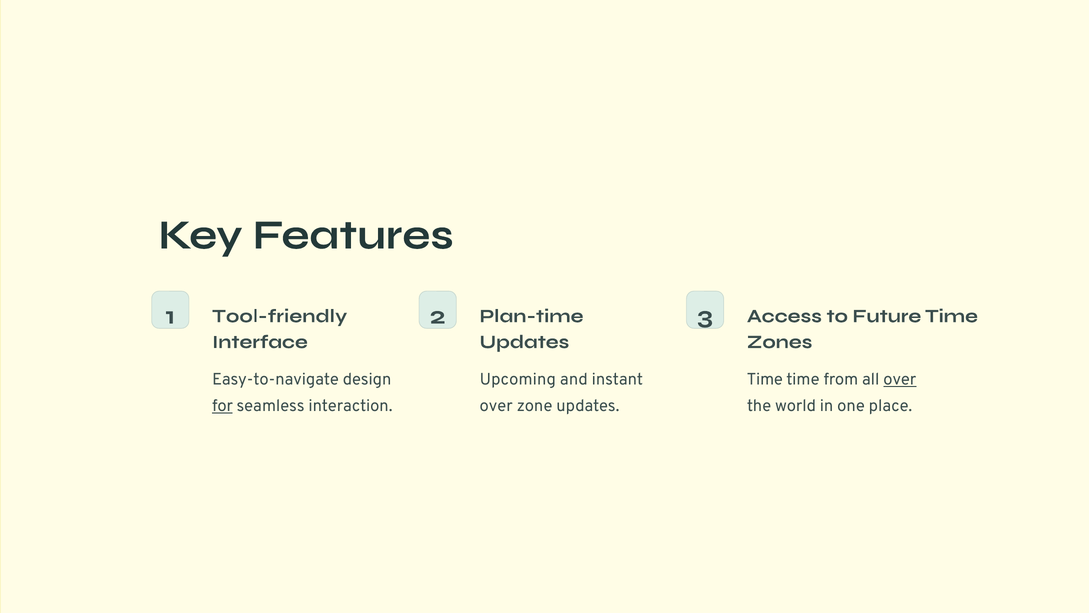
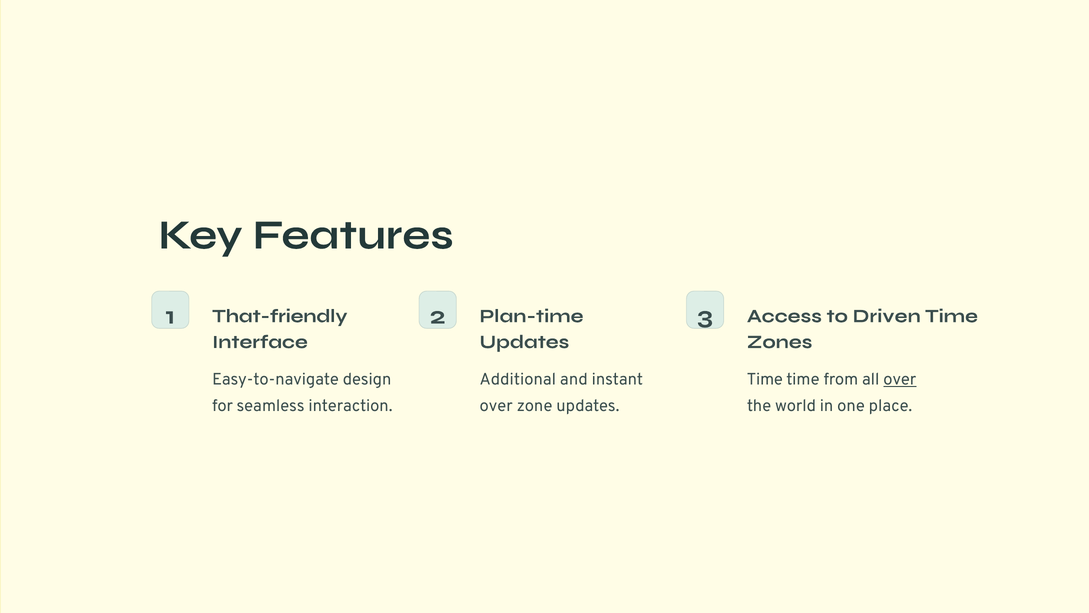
Tool-friendly: Tool-friendly -> That-friendly (280, 316)
Future: Future -> Driven (887, 316)
Upcoming: Upcoming -> Additional (518, 379)
for underline: present -> none (223, 406)
